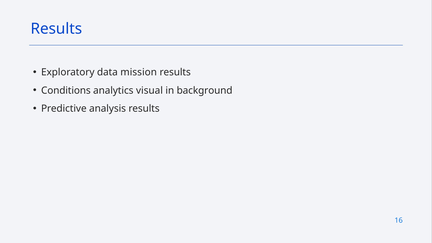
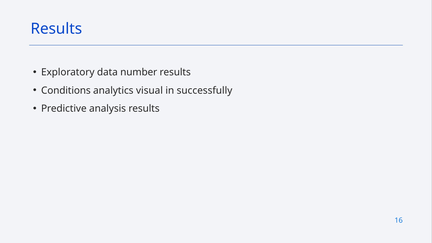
mission: mission -> number (139, 72)
background: background -> successfully (205, 90)
